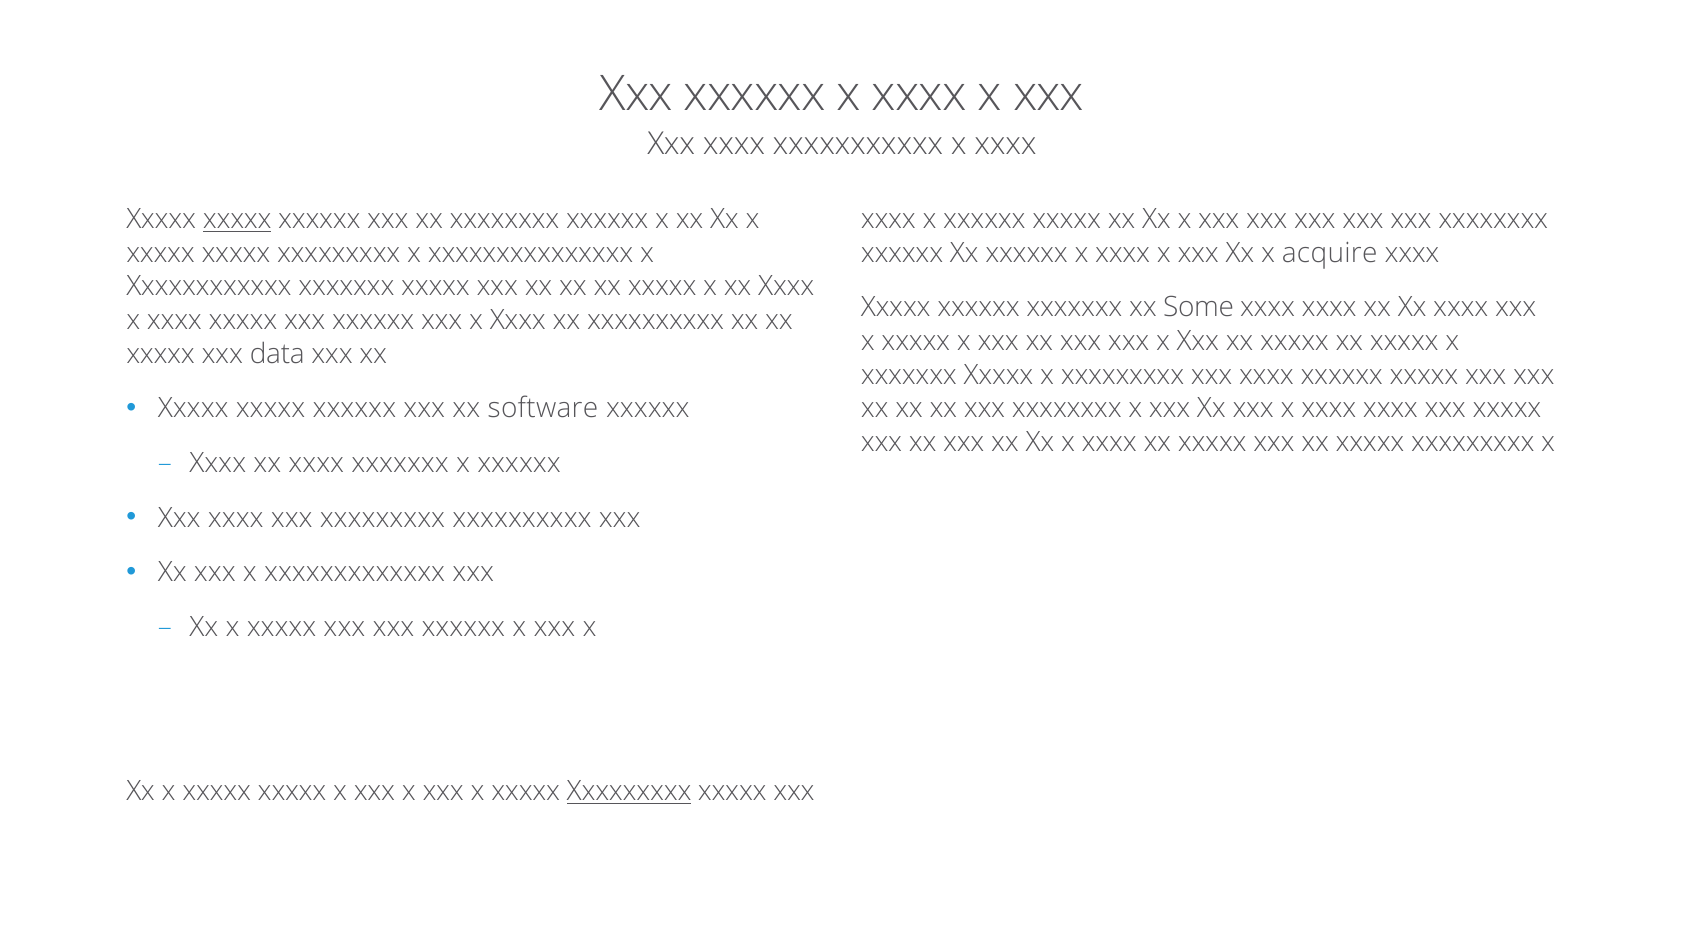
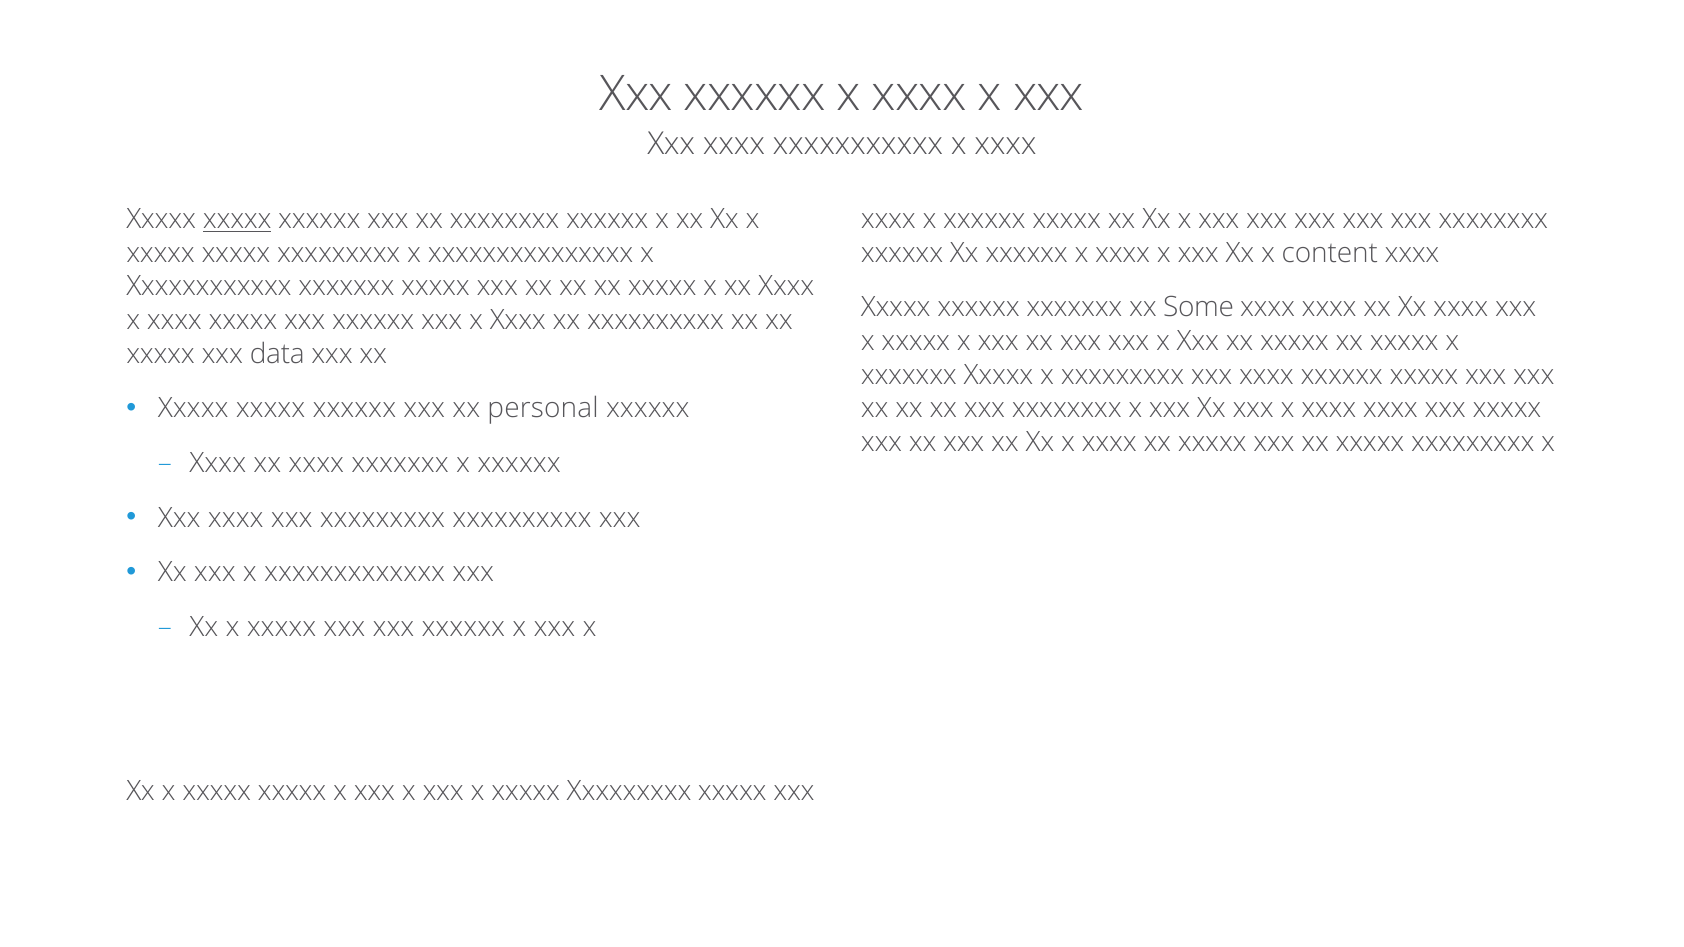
acquire: acquire -> content (1330, 253)
software: software -> personal (543, 409)
Xxxxxxxxx underline: present -> none (629, 792)
